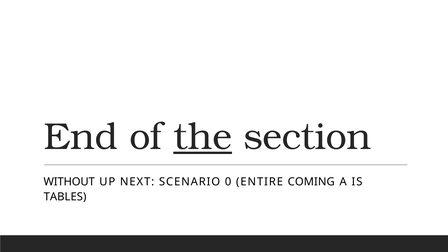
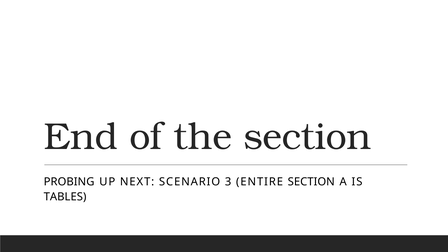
the underline: present -> none (203, 137)
WITHOUT: WITHOUT -> PROBING (69, 182)
0: 0 -> 3 (228, 182)
ENTIRE COMING: COMING -> SECTION (311, 182)
